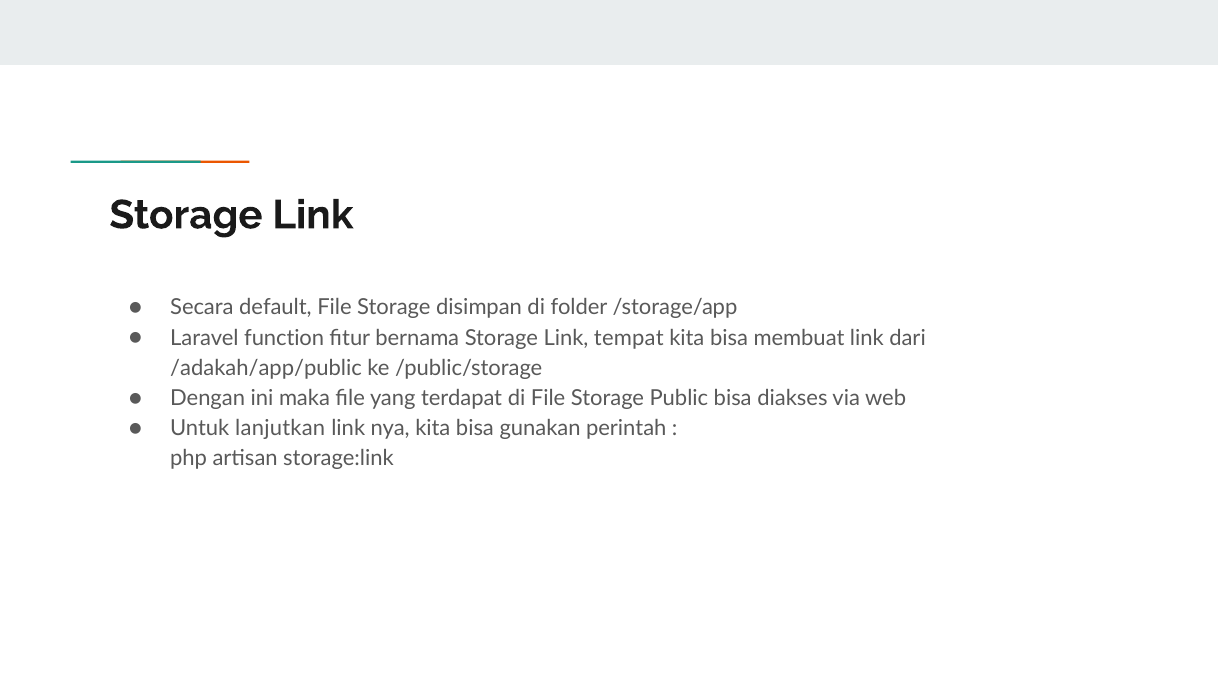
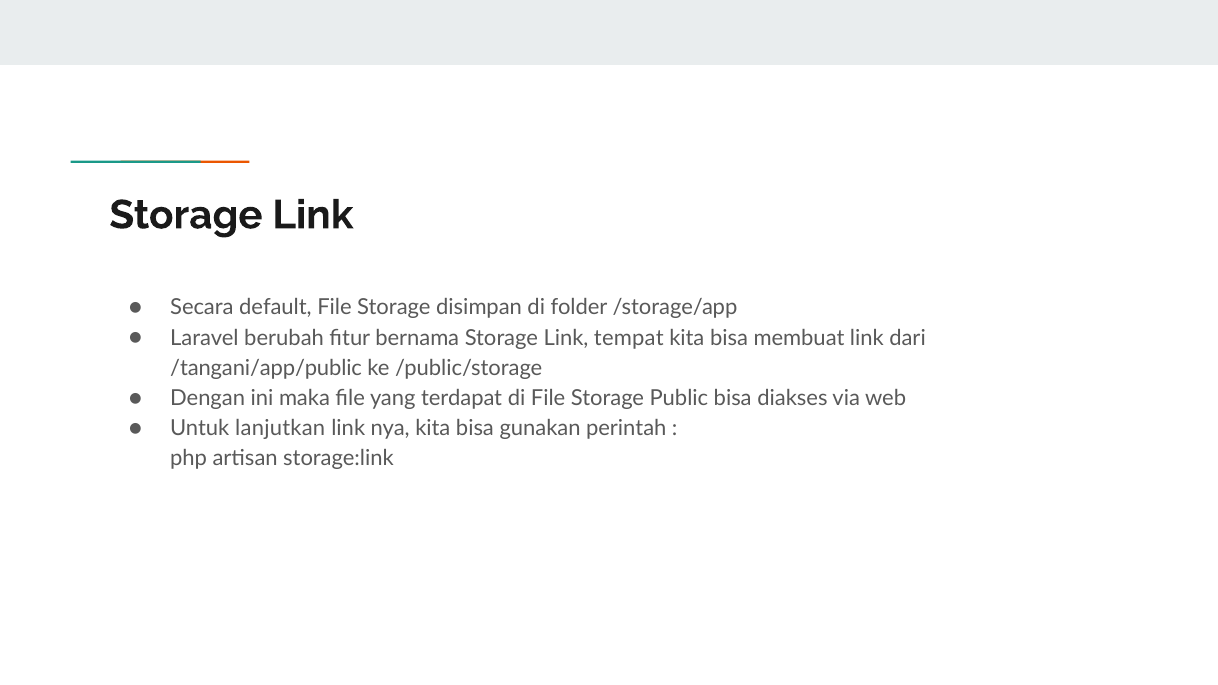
function: function -> berubah (284, 338)
/adakah/app/public: /adakah/app/public -> /tangani/app/public (266, 368)
